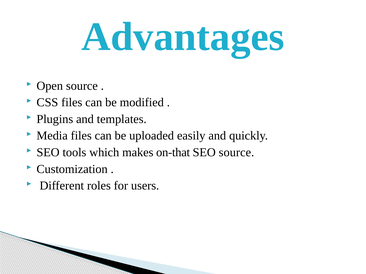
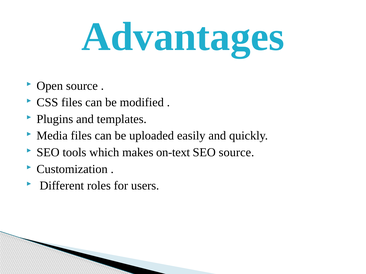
on-that: on-that -> on-text (173, 153)
